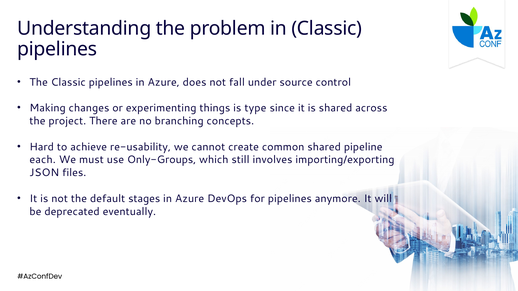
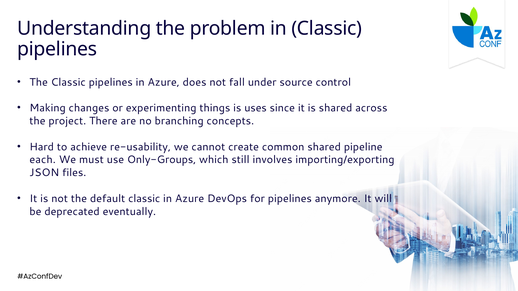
type: type -> uses (256, 108)
default stages: stages -> classic (144, 199)
